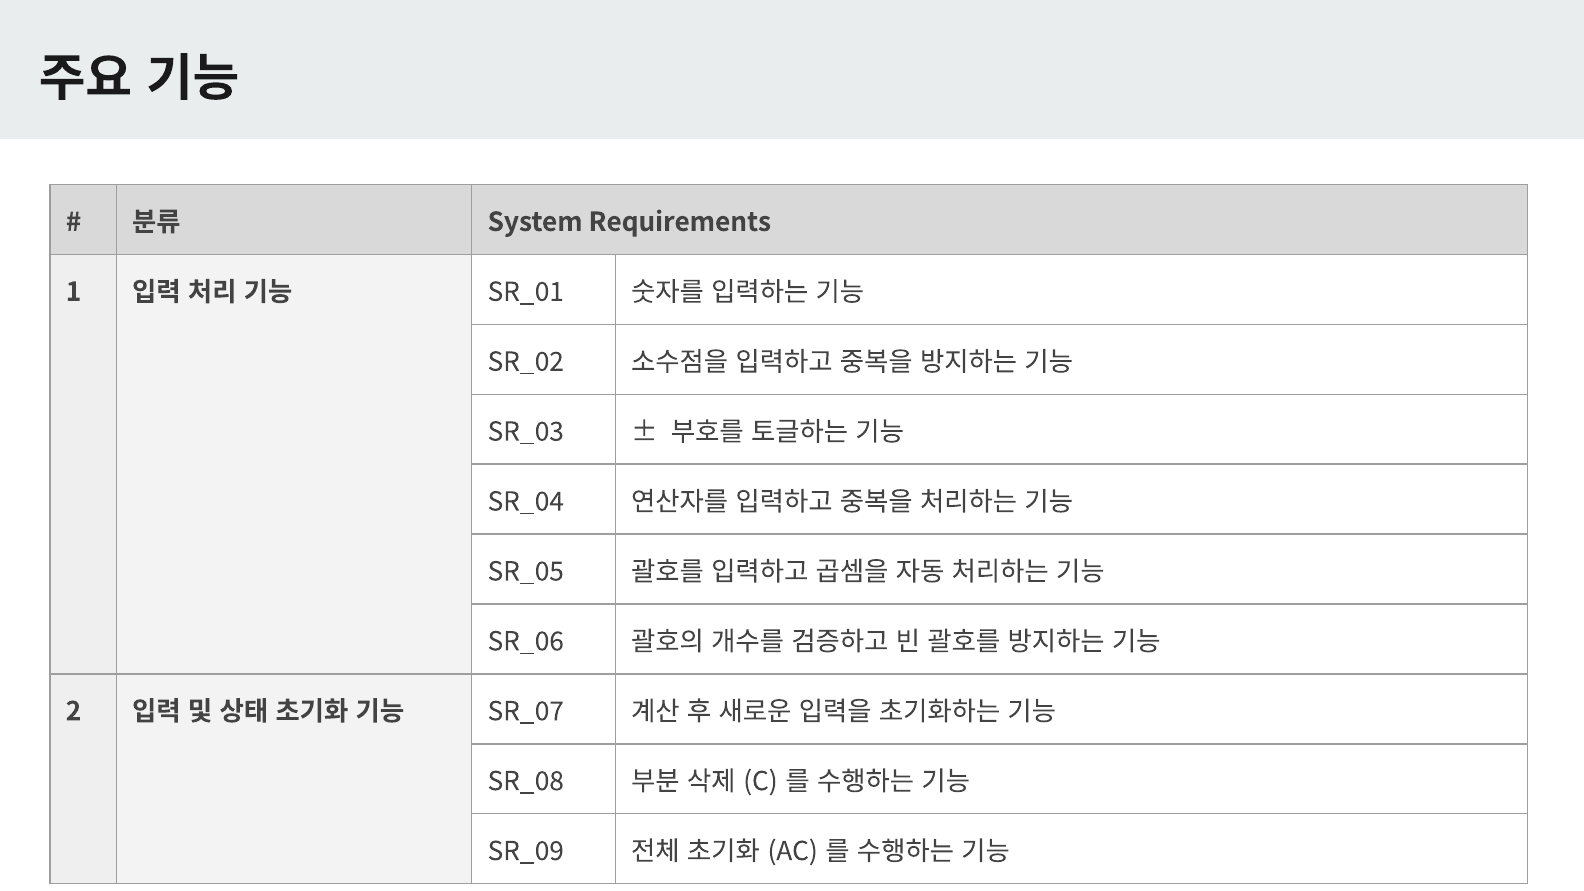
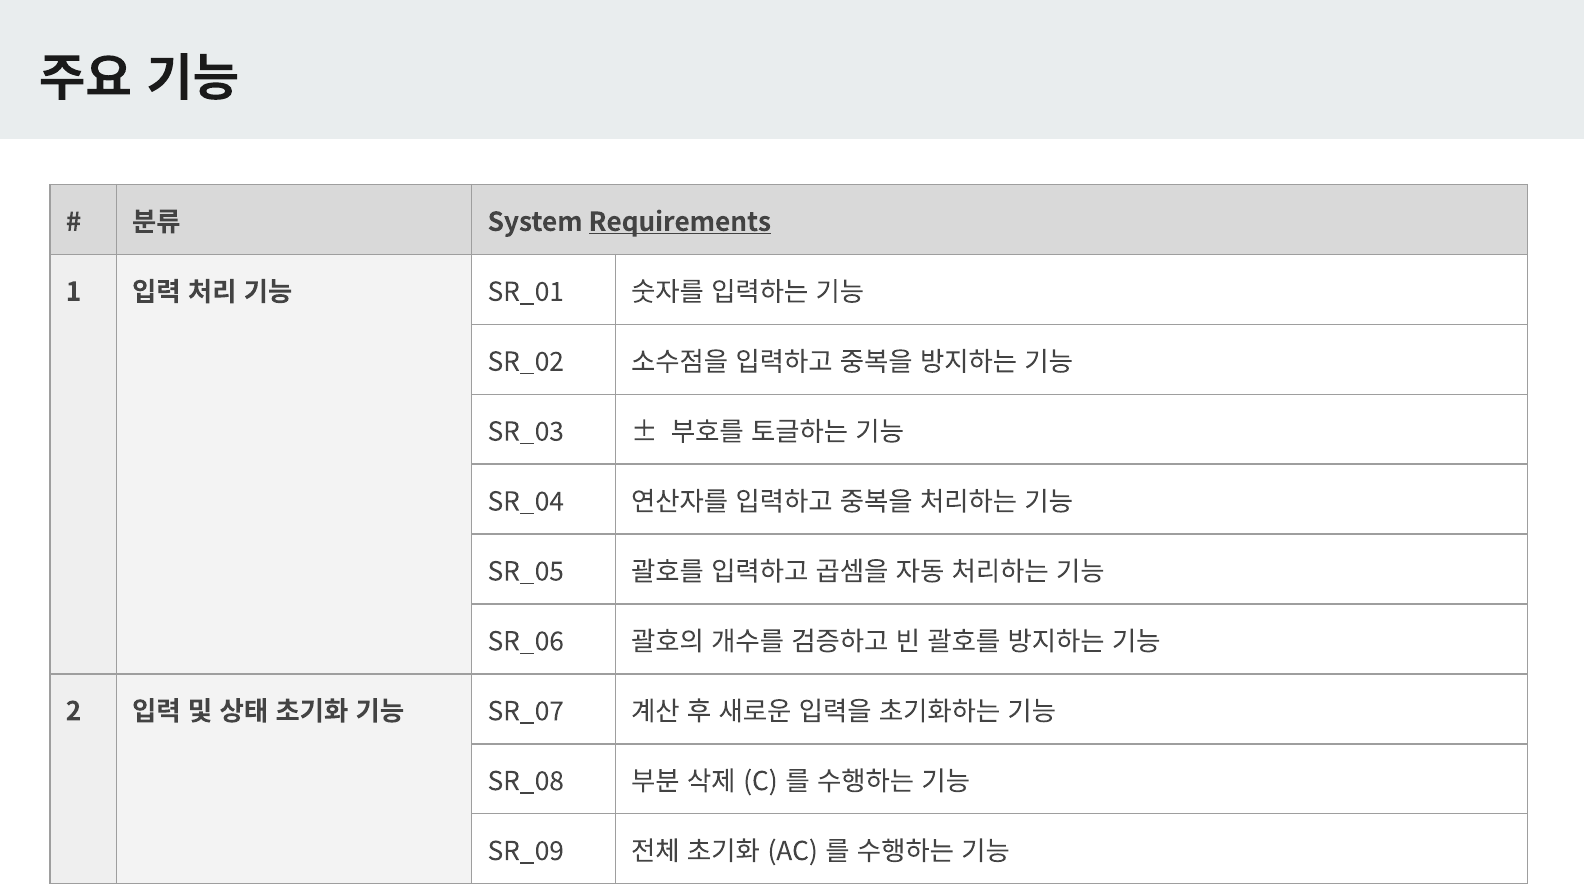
Requirements underline: none -> present (680, 222)
